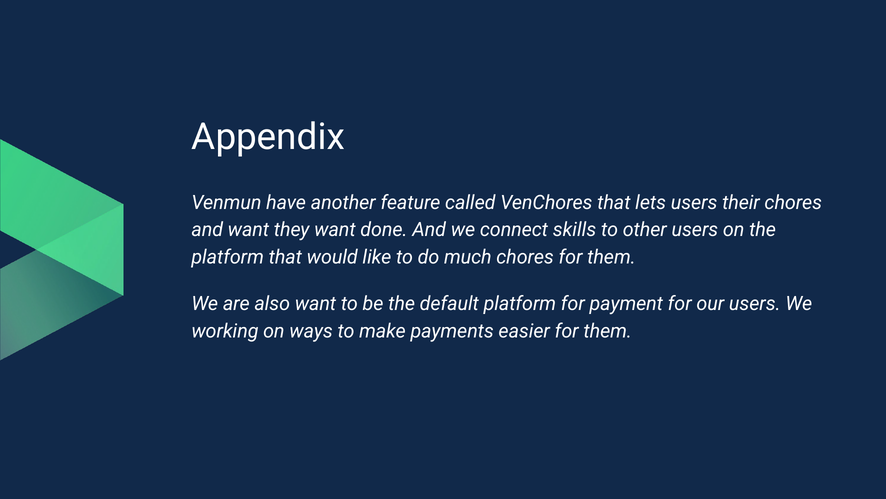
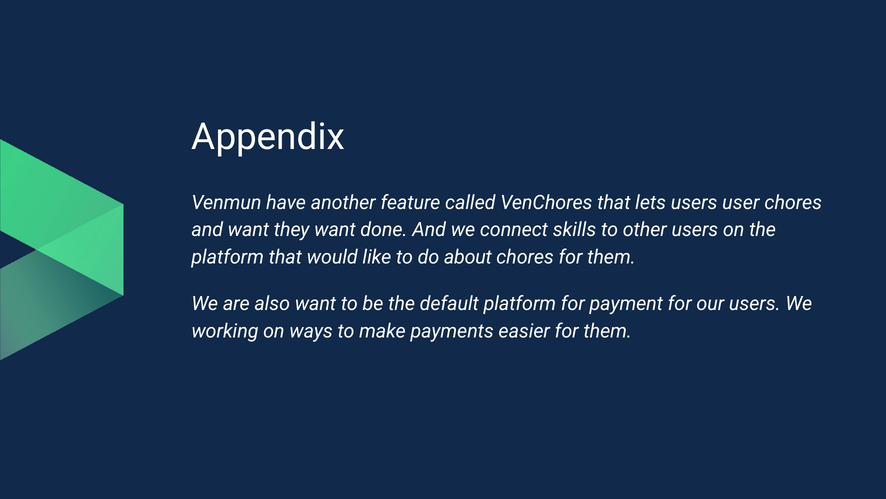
their: their -> user (741, 202)
much: much -> about (468, 257)
